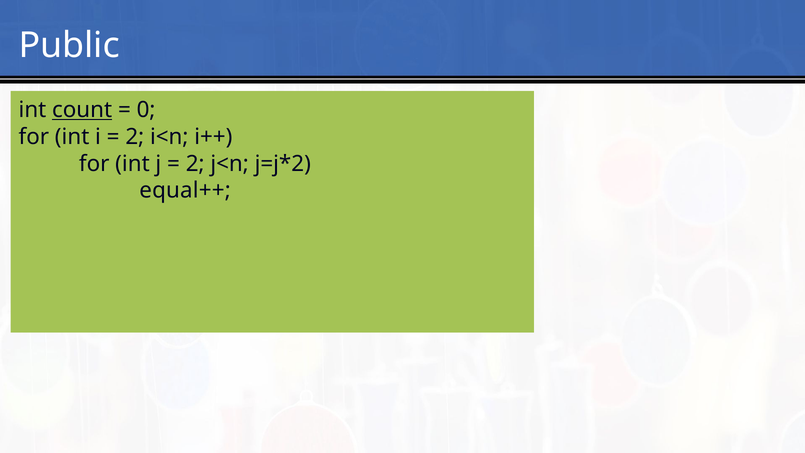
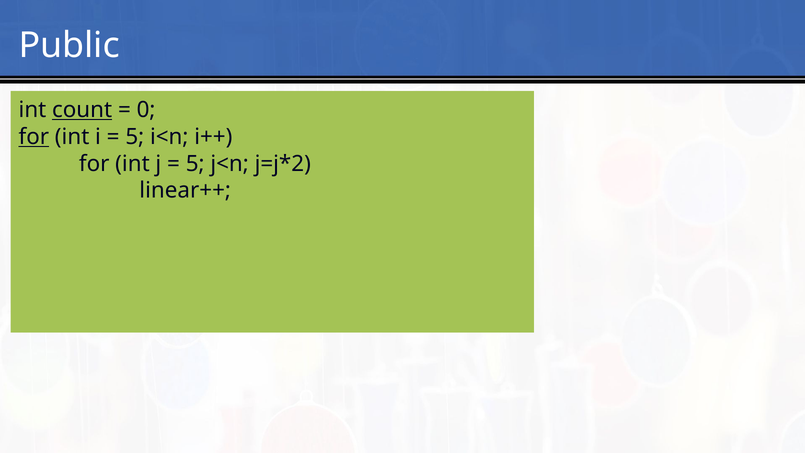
for underline: none -> present (34, 137)
2: 2 -> 5 (135, 137)
2: 2 -> 5 (195, 164)
equal++: equal++ -> linear++ (185, 190)
